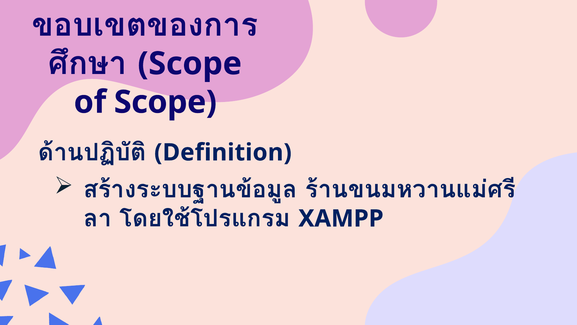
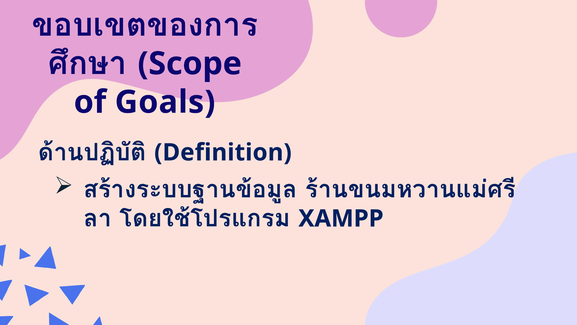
of Scope: Scope -> Goals (165, 102)
